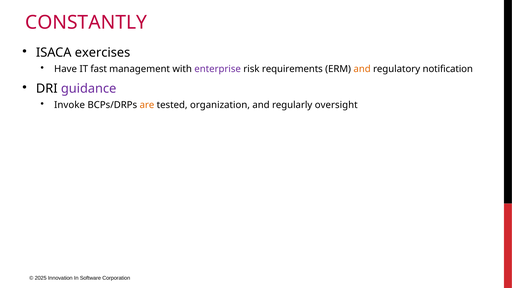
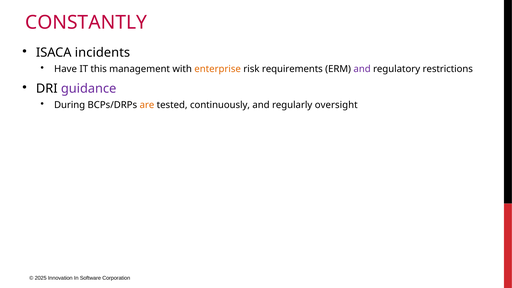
exercises: exercises -> incidents (102, 53)
fast: fast -> this (99, 69)
enterprise colour: purple -> orange (218, 69)
and colour: orange -> purple (362, 69)
notification: notification -> restrictions (448, 69)
Invoke: Invoke -> During (70, 105)
organization: organization -> continuously (220, 105)
